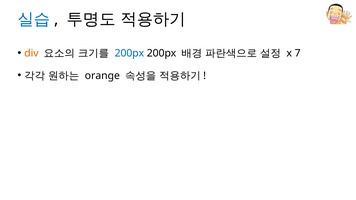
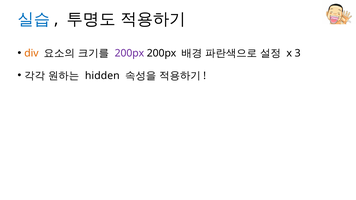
200px colour: blue -> purple (129, 53)
7: 7 -> 3 (298, 53)
orange: orange -> hidden (102, 76)
